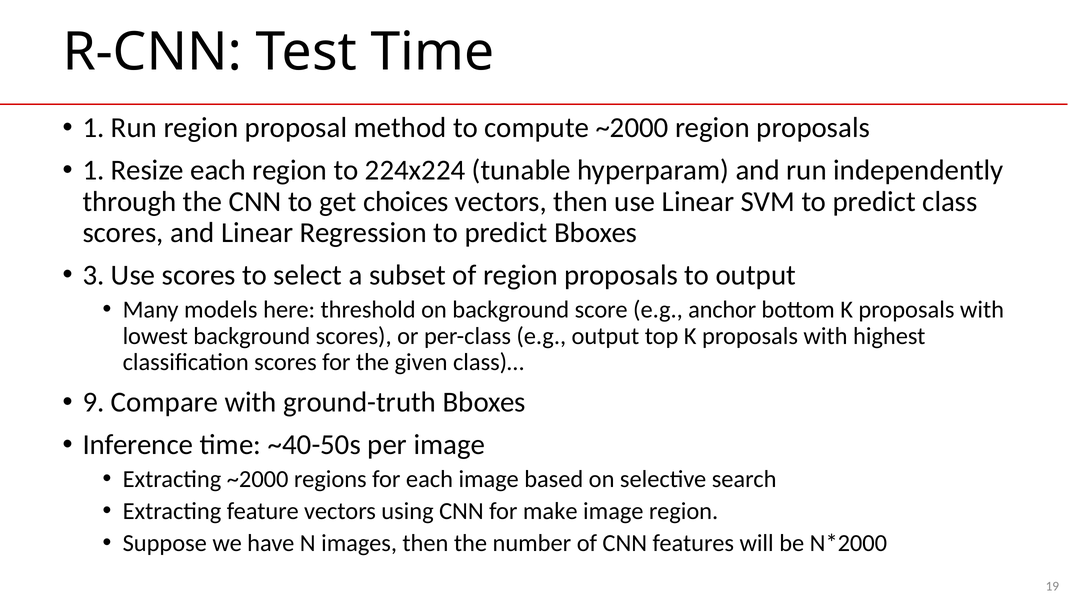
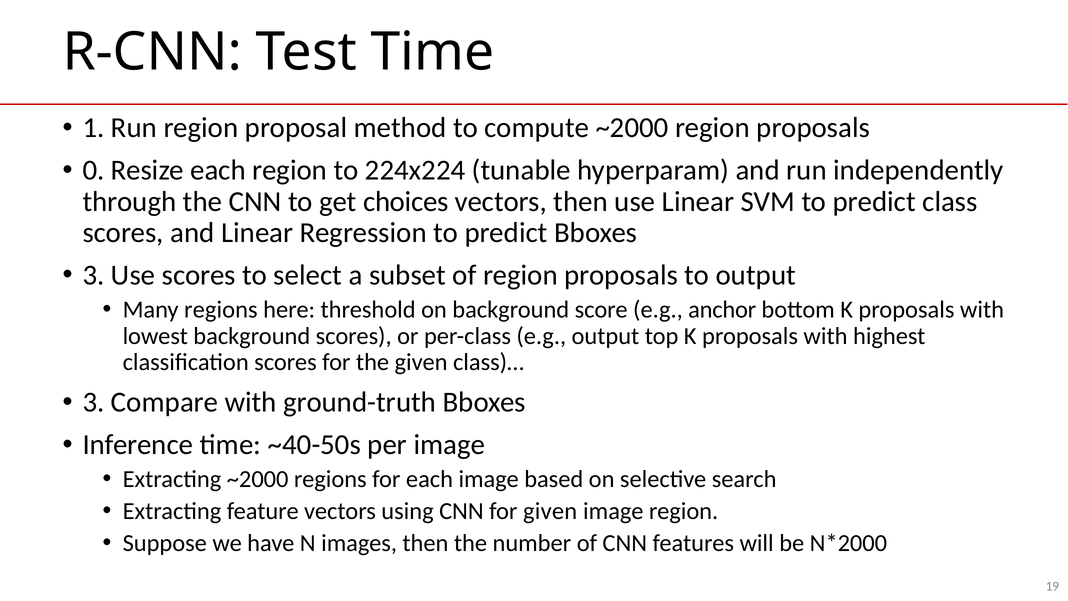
1: 1 -> 0 (94, 170)
Many models: models -> regions (221, 309)
9: 9 -> 3 (94, 402)
for make: make -> given (550, 511)
